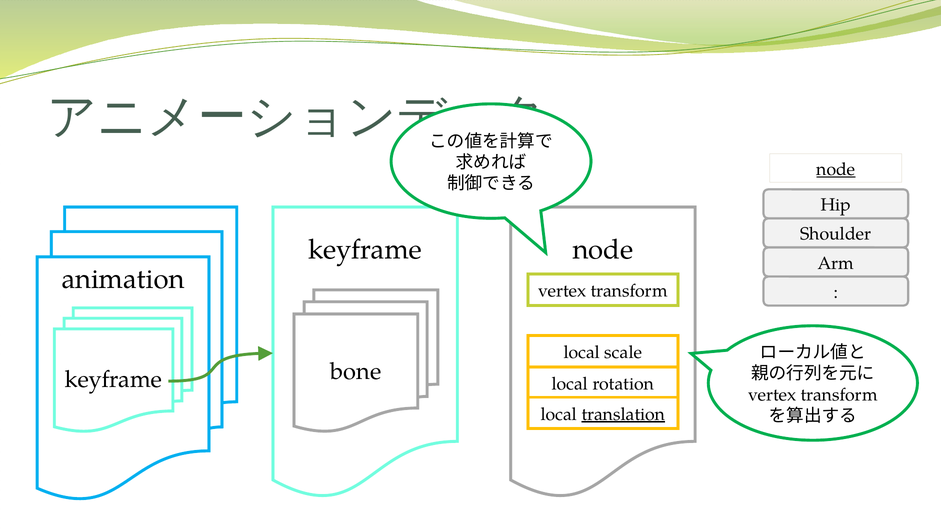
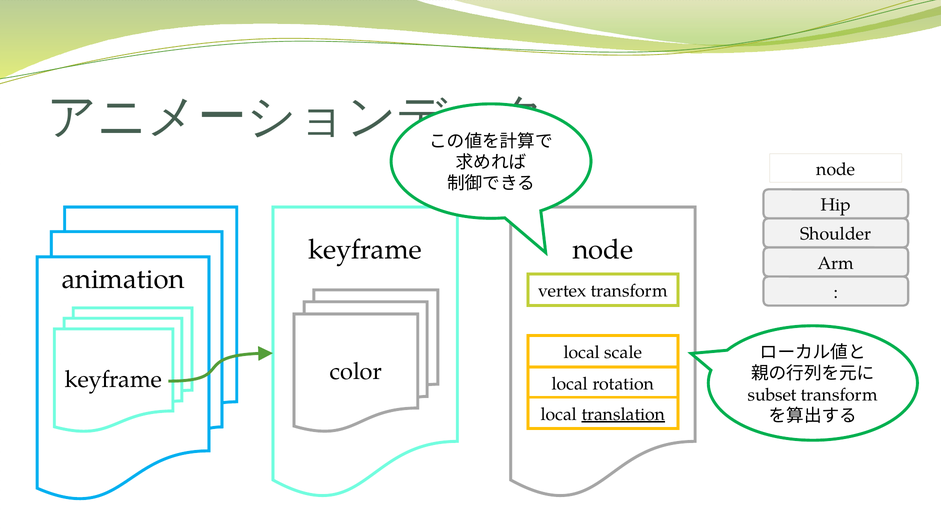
node underline: present -> none (836, 169)
bone: bone -> color (356, 372)
vertex: vertex -> subset (772, 395)
